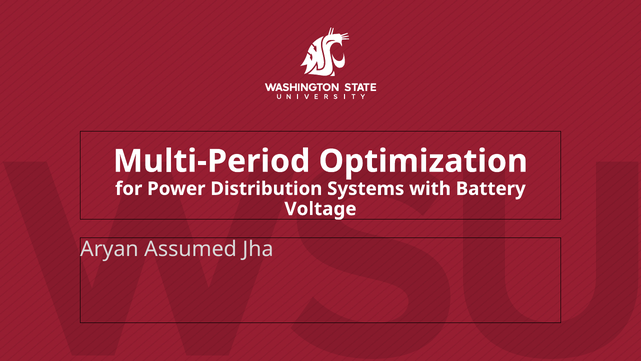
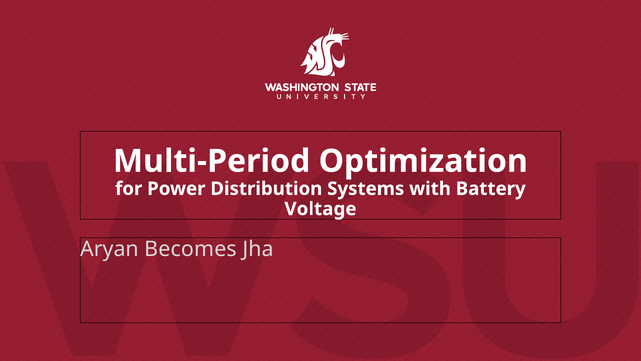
Assumed: Assumed -> Becomes (190, 249)
